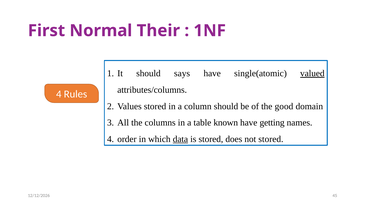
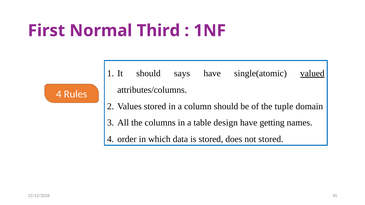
Their: Their -> Third (158, 31)
good: good -> tuple (284, 106)
known: known -> design (226, 123)
data underline: present -> none (180, 139)
